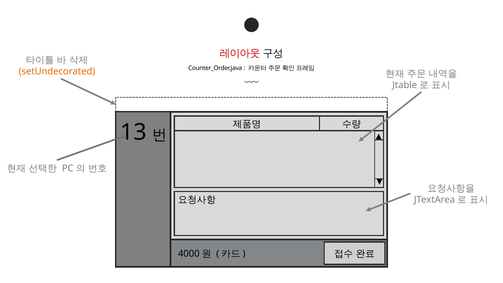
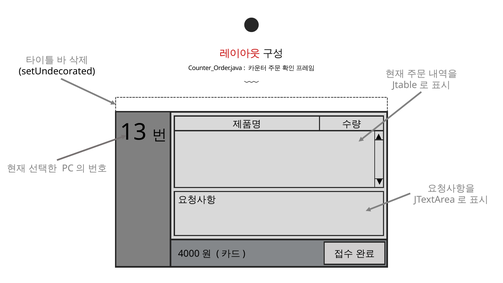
setUndecorated colour: orange -> black (57, 72)
